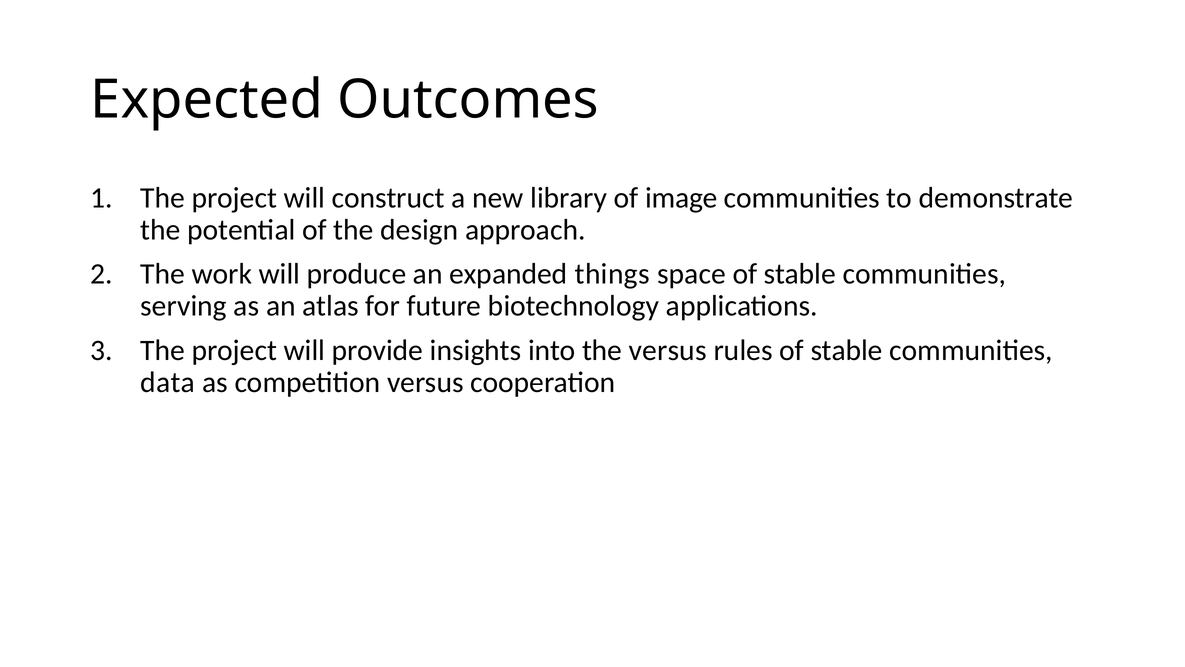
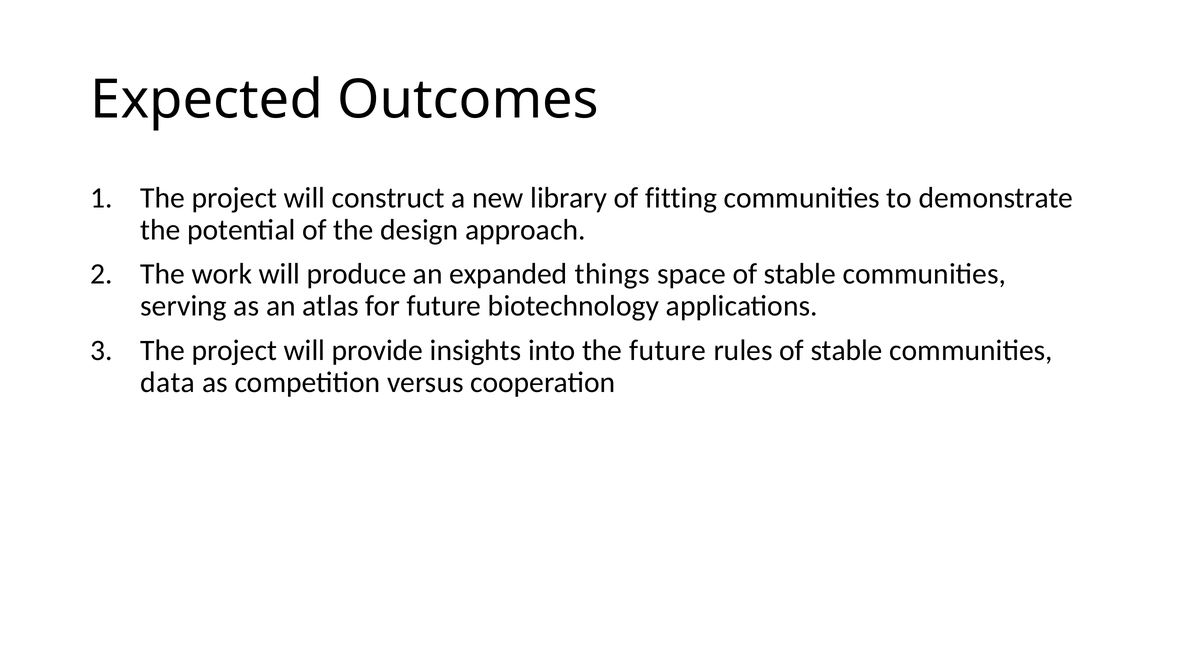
image: image -> fitting (681, 198)
the versus: versus -> future (668, 350)
